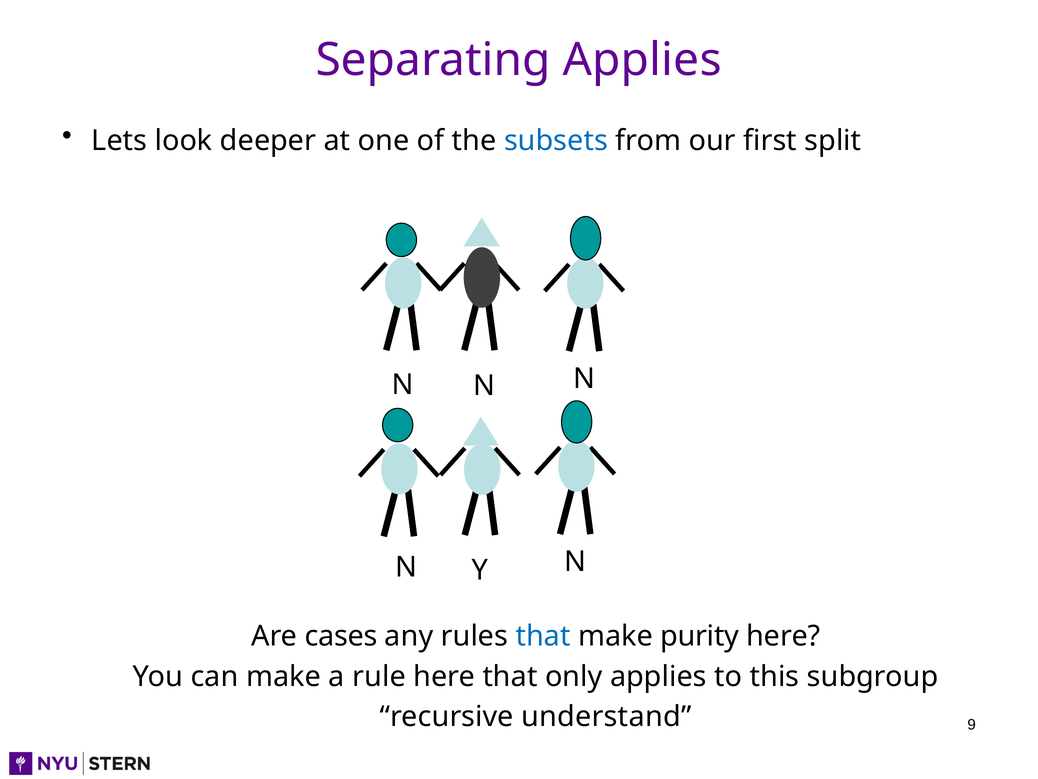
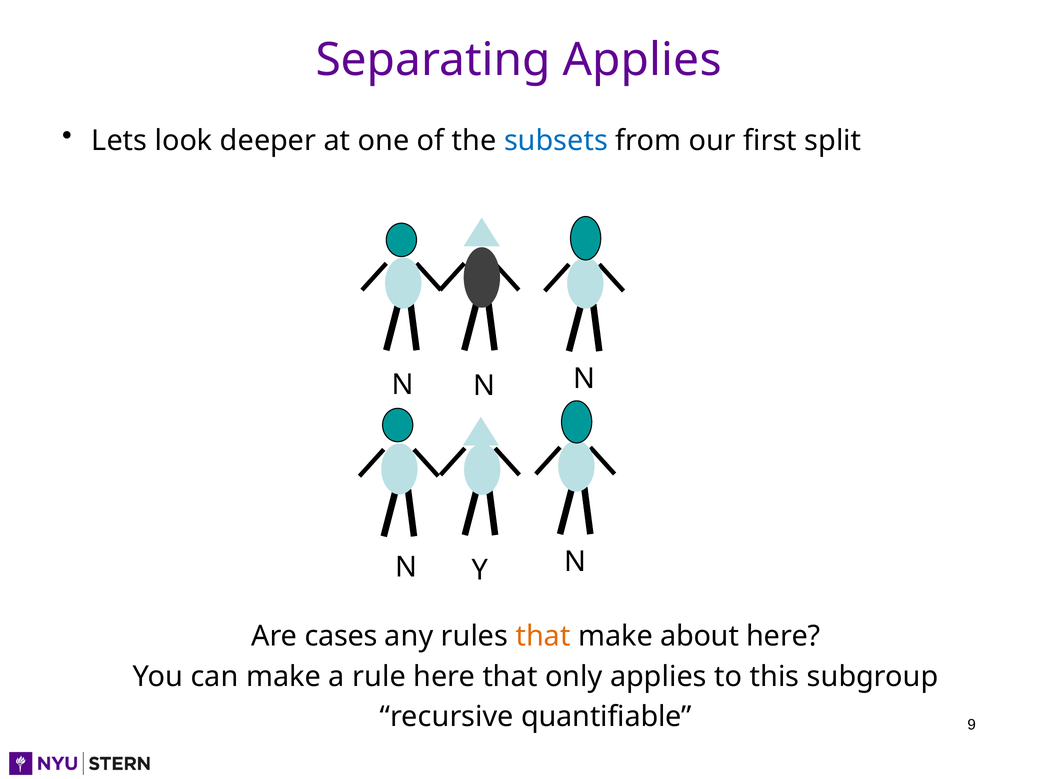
that colour: blue -> orange (543, 636)
purity: purity -> about (700, 636)
understand: understand -> quantifiable (607, 716)
